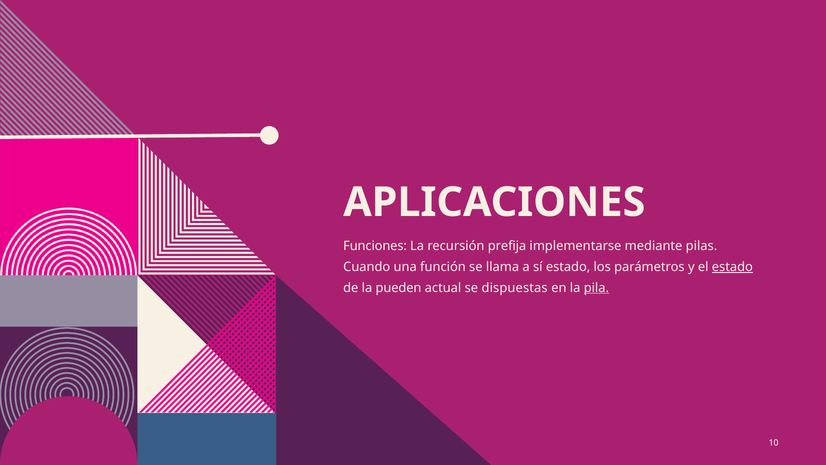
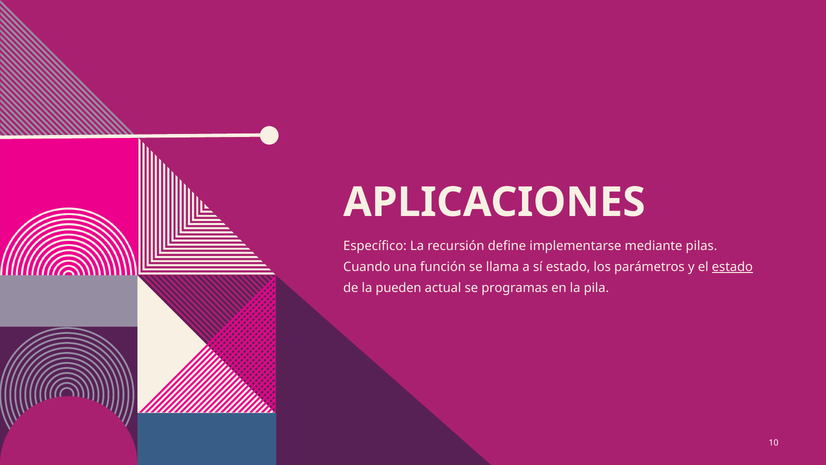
Funciones: Funciones -> Específico (375, 246)
prefija: prefija -> define (507, 246)
dispuestas: dispuestas -> programas (515, 288)
pila underline: present -> none (596, 288)
